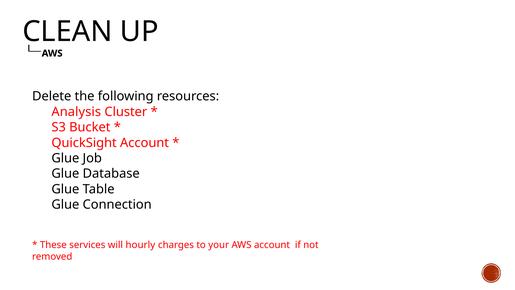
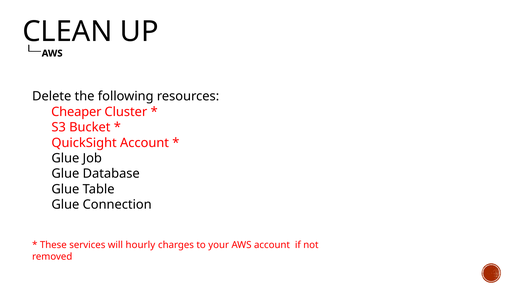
Analysis: Analysis -> Cheaper (76, 112)
